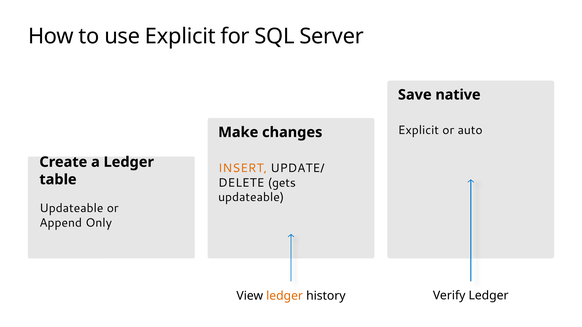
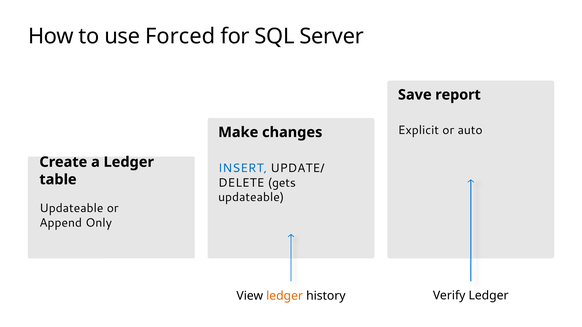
use Explicit: Explicit -> Forced (180, 36)
native: native -> report (458, 95)
INSERT colour: orange -> blue (243, 168)
